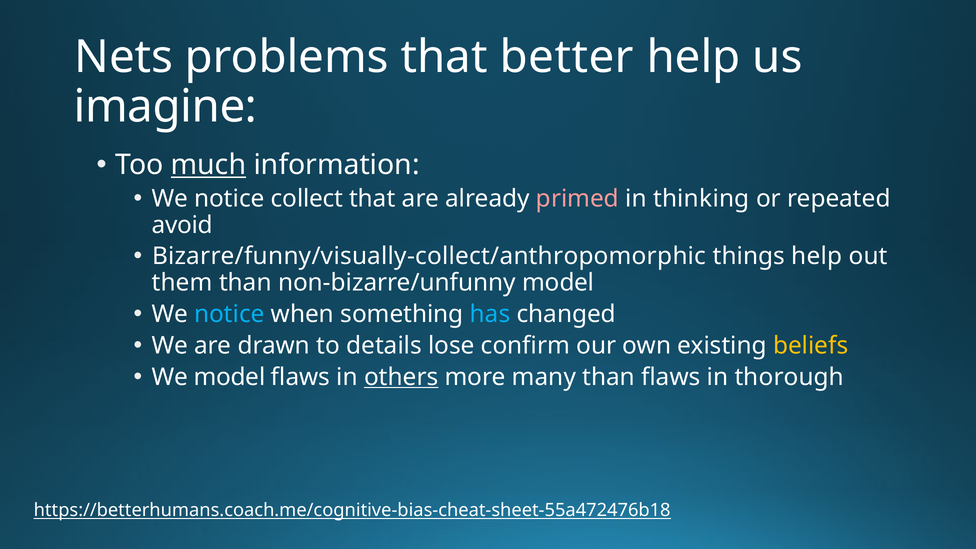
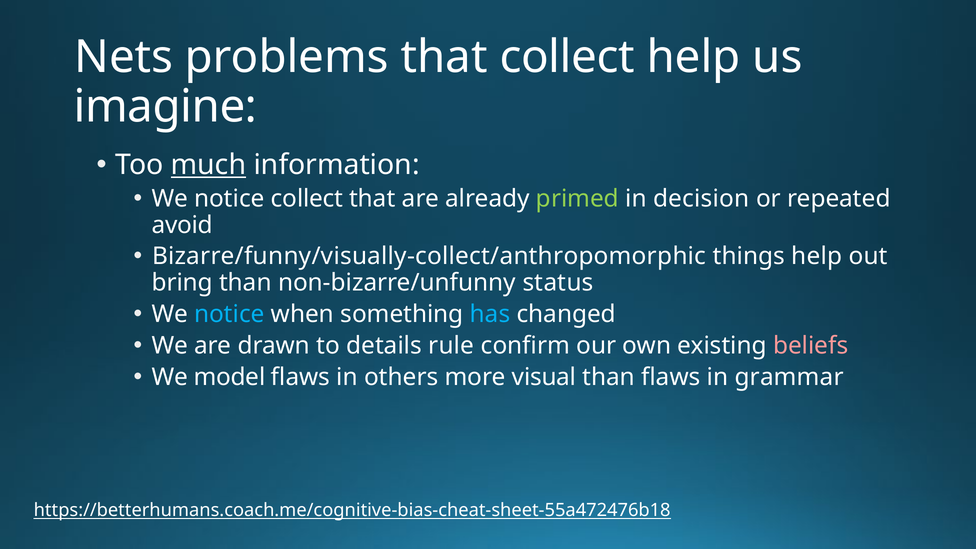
that better: better -> collect (567, 57)
primed colour: pink -> light green (577, 199)
thinking: thinking -> decision (701, 199)
them: them -> bring (182, 283)
non-bizarre/unfunny model: model -> status (558, 283)
lose: lose -> rule (451, 346)
beliefs colour: yellow -> pink (811, 346)
others underline: present -> none (401, 377)
many: many -> visual (544, 377)
thorough: thorough -> grammar (789, 377)
